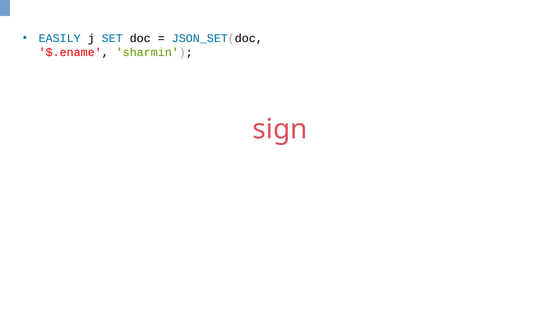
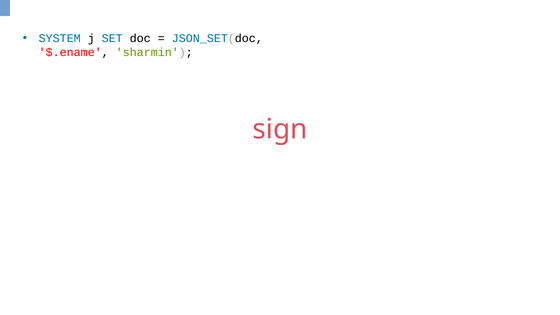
EASILY: EASILY -> SYSTEM (60, 38)
